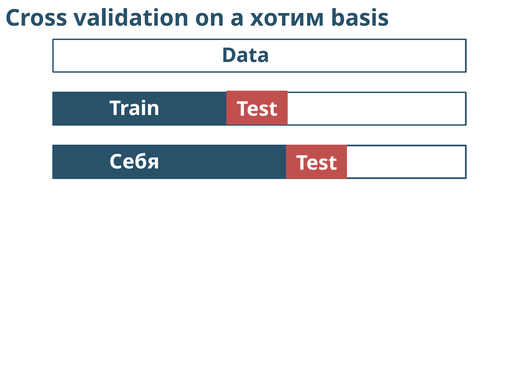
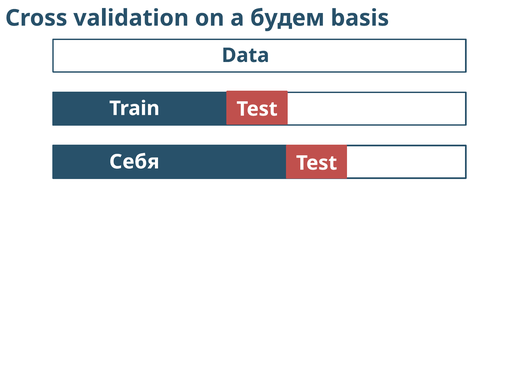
хотим: хотим -> будем (287, 18)
